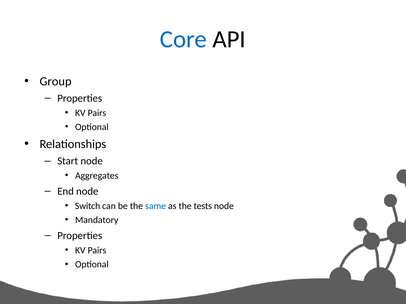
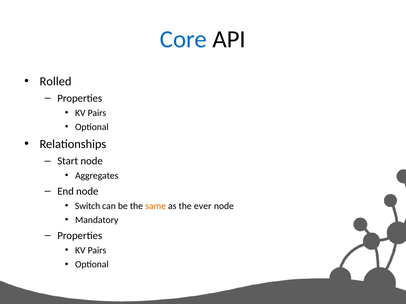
Group: Group -> Rolled (56, 81)
same colour: blue -> orange (156, 206)
tests: tests -> ever (203, 206)
